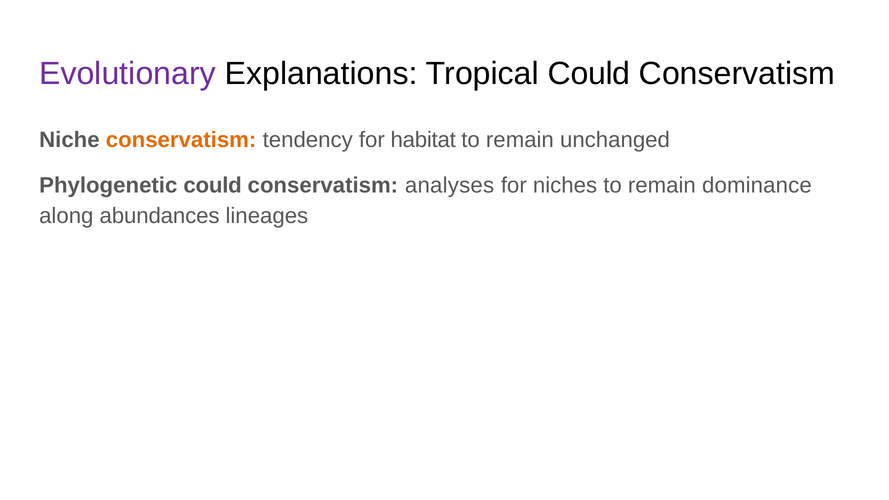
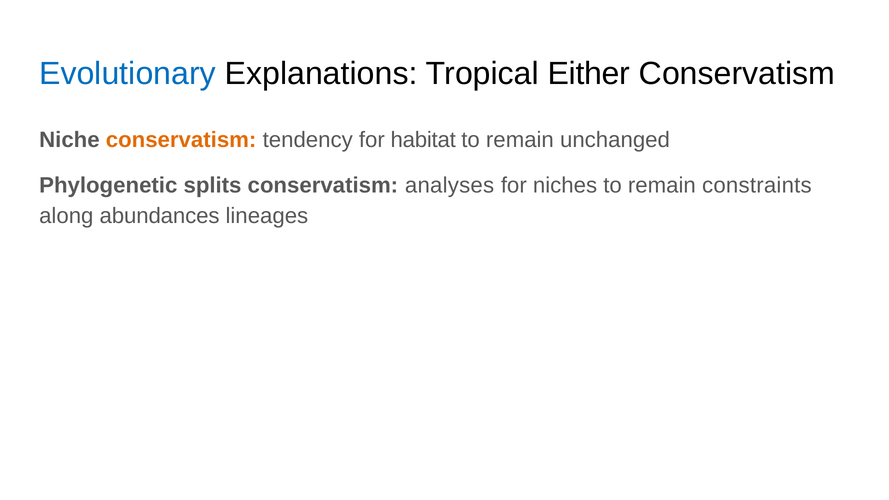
Evolutionary colour: purple -> blue (128, 74)
Tropical Could: Could -> Either (589, 74)
Phylogenetic could: could -> splits (212, 185)
dominance: dominance -> constraints (757, 185)
